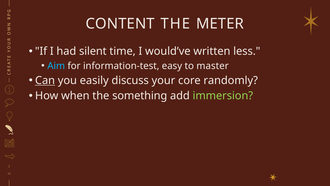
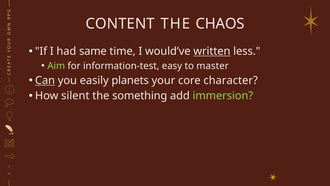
METER: METER -> CHAOS (220, 24)
silent: silent -> same (93, 51)
written underline: none -> present (212, 51)
Aim colour: light blue -> light green (56, 66)
discuss: discuss -> planets (130, 80)
randomly: randomly -> character (231, 80)
when: when -> silent (75, 96)
